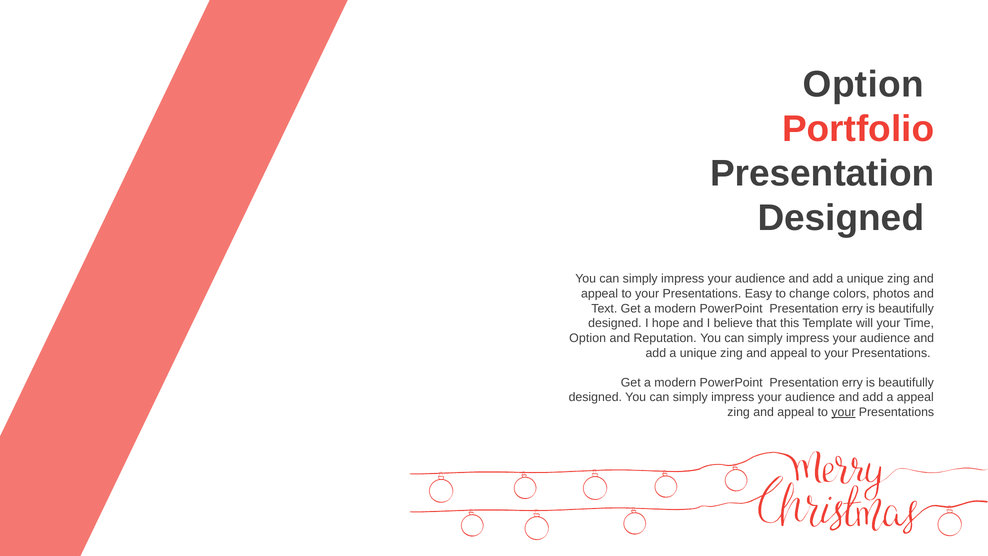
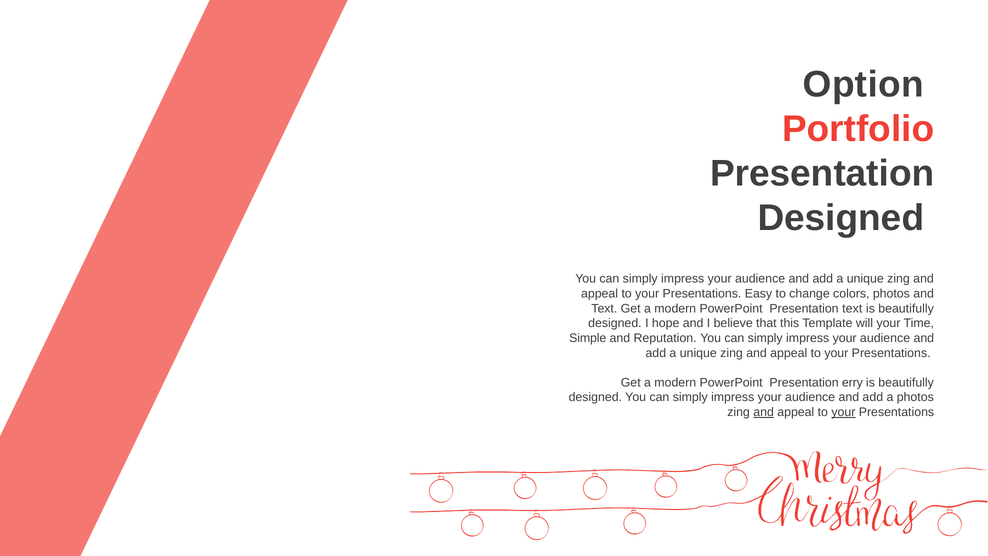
erry: erry -> text (852, 308)
Option: Option -> Simple (588, 338)
a appeal: appeal -> photos (915, 397)
and underline: none -> present (764, 412)
